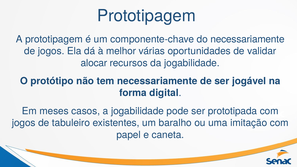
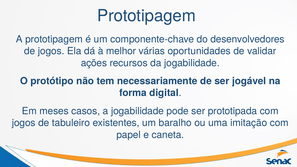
do necessariamente: necessariamente -> desenvolvedores (248, 39)
alocar: alocar -> ações (94, 63)
